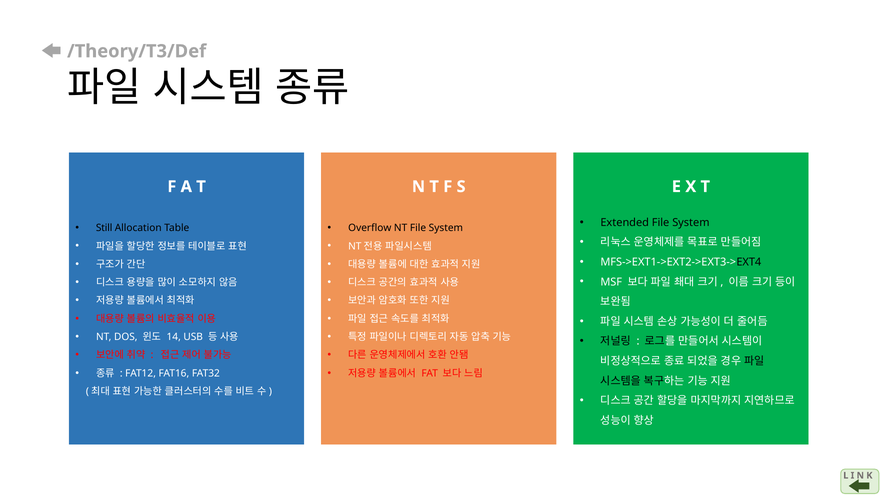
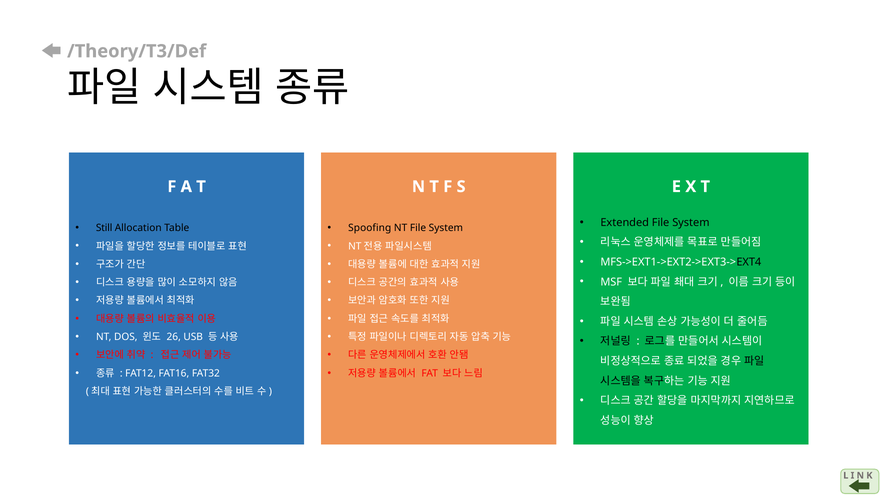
Overflow: Overflow -> Spoofing (370, 228)
14: 14 -> 26 (174, 337)
